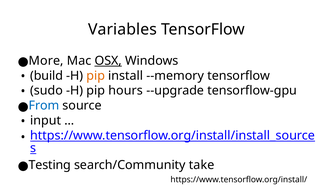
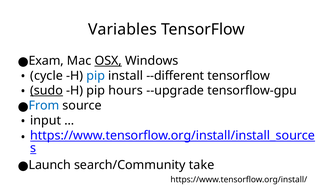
More: More -> Exam (46, 61)
build: build -> cycle (47, 76)
pip colour: orange -> blue (96, 76)
--memory: --memory -> --different (175, 76)
sudo underline: none -> present (47, 91)
Testing: Testing -> Launch (50, 165)
